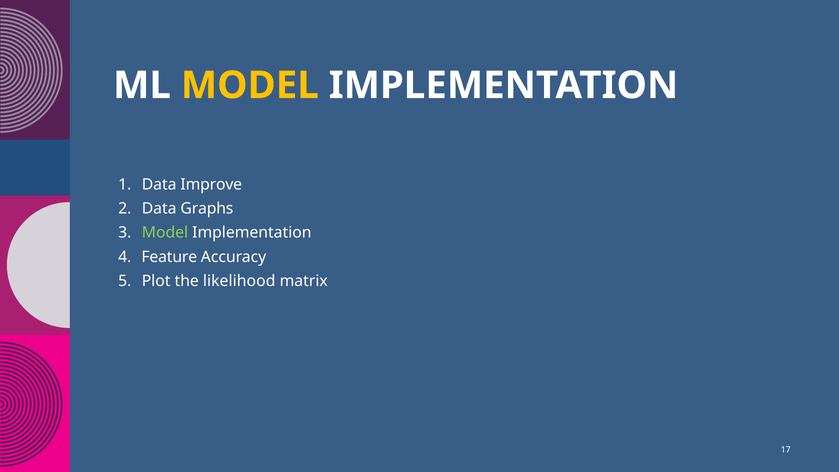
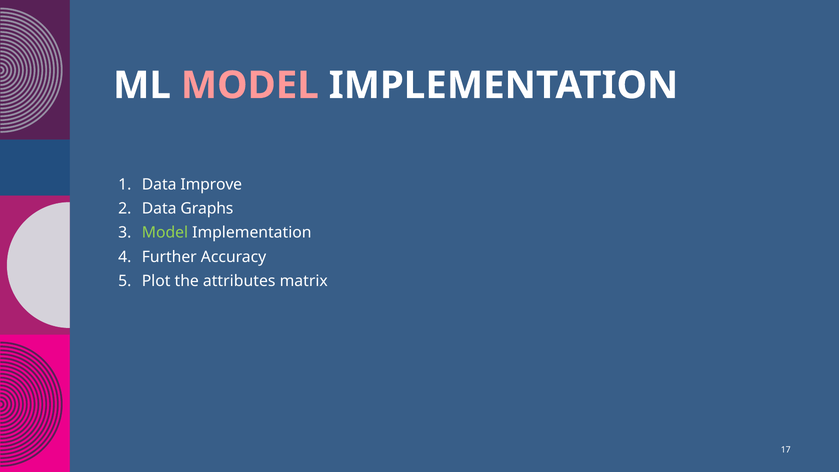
MODEL colour: yellow -> pink (250, 85)
Feature: Feature -> Further (169, 257)
likelihood: likelihood -> attributes (239, 281)
